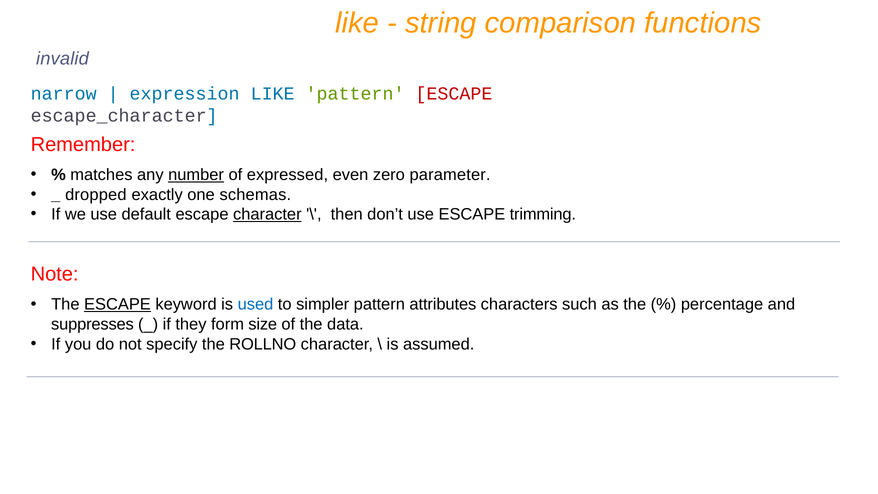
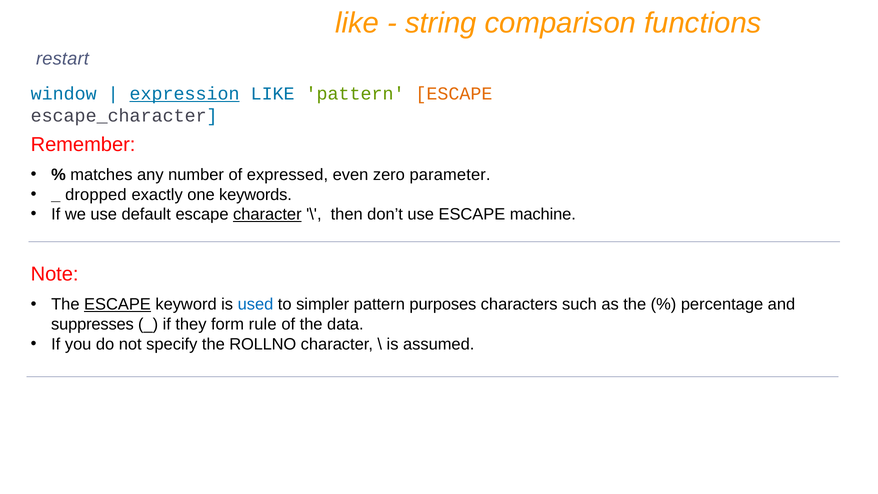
invalid: invalid -> restart (62, 59)
narrow: narrow -> window (64, 94)
expression underline: none -> present (185, 94)
ESCAPE colour: red -> orange (454, 94)
number underline: present -> none (196, 175)
schemas: schemas -> keywords (255, 195)
trimming: trimming -> machine (543, 214)
attributes: attributes -> purposes (443, 304)
size: size -> rule (263, 324)
